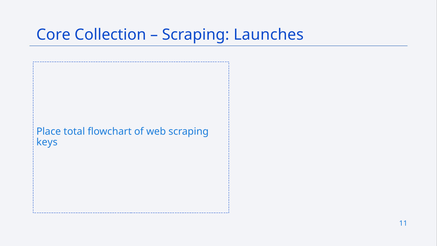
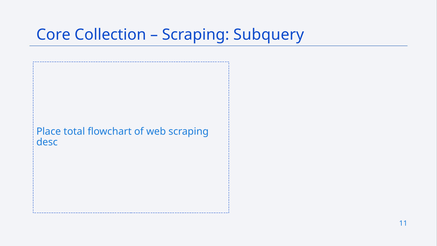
Launches: Launches -> Subquery (269, 35)
keys: keys -> desc (47, 142)
